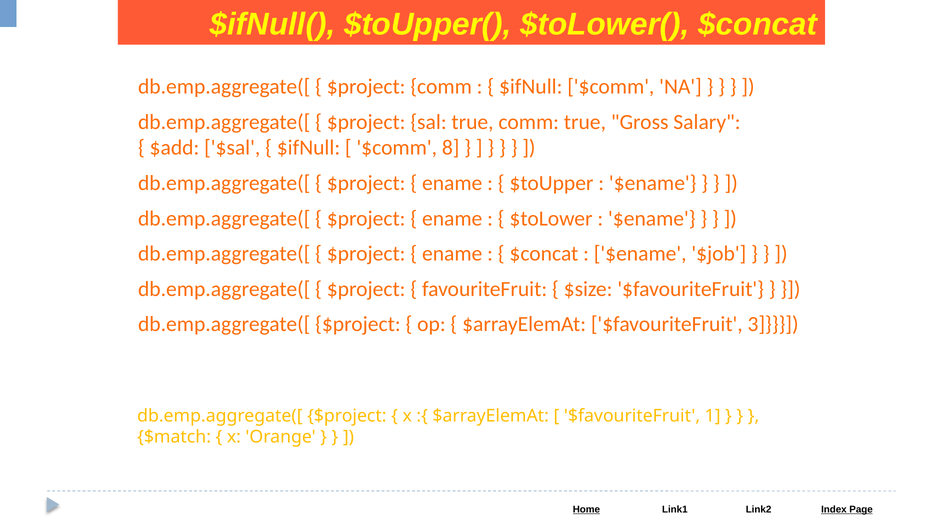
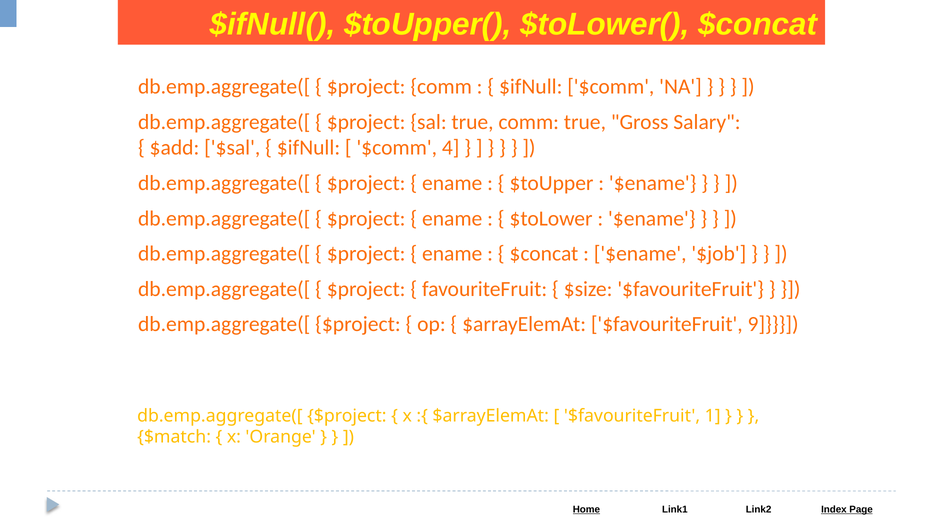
8: 8 -> 4 (451, 148)
3: 3 -> 9 (773, 325)
